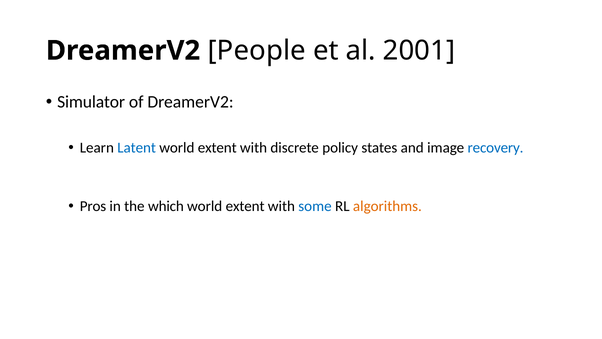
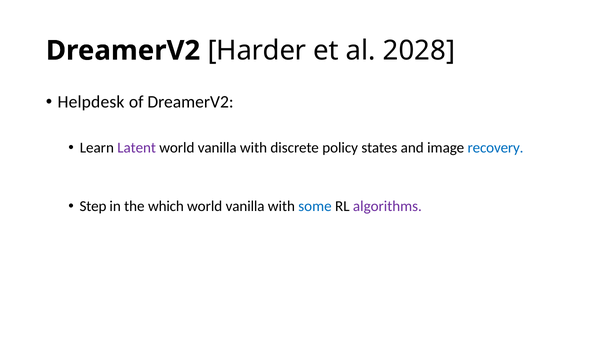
People: People -> Harder (257, 51)
2001: 2001 -> 2028 (419, 51)
Simulator: Simulator -> Helpdesk (91, 102)
Latent colour: blue -> purple (137, 148)
extent: extent -> vanilla (217, 148)
Pros: Pros -> Step (93, 206)
extent: extent -> vanilla (245, 206)
algorithms colour: orange -> purple (387, 206)
